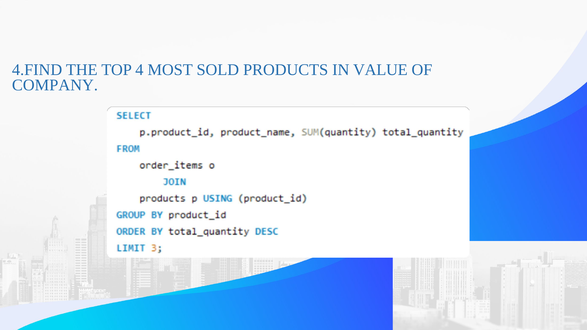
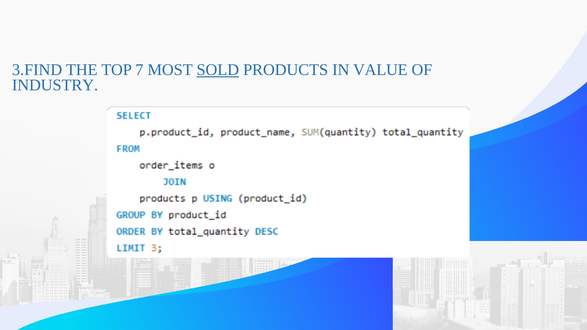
4.FIND: 4.FIND -> 3.FIND (37, 70)
4: 4 -> 7 (139, 70)
SOLD underline: none -> present (218, 70)
COMPANY: COMPANY -> INDUSTRY (55, 85)
